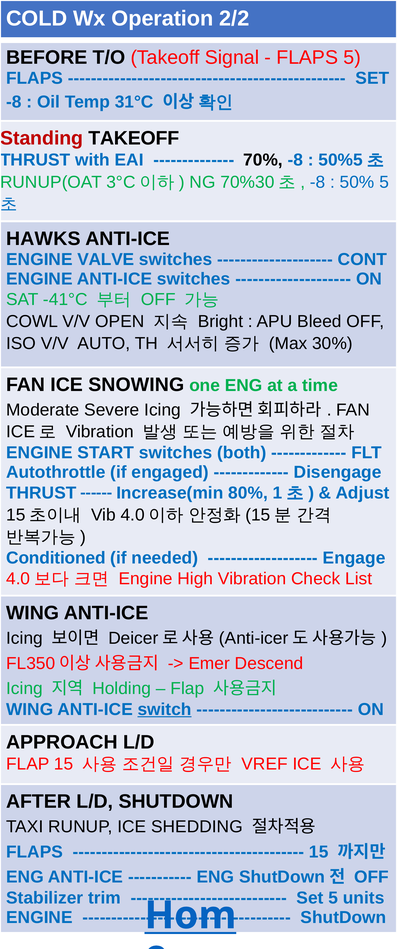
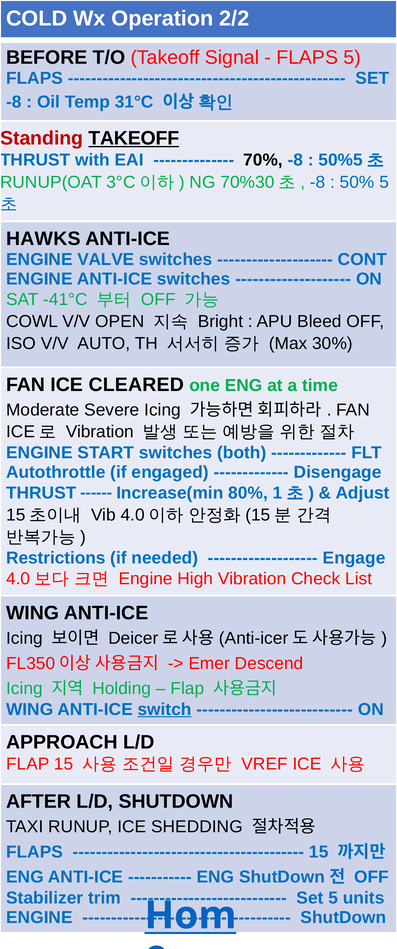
TAKEOFF underline: none -> present (134, 138)
SNOWING: SNOWING -> CLEARED (136, 385)
Conditioned: Conditioned -> Restrictions (56, 559)
